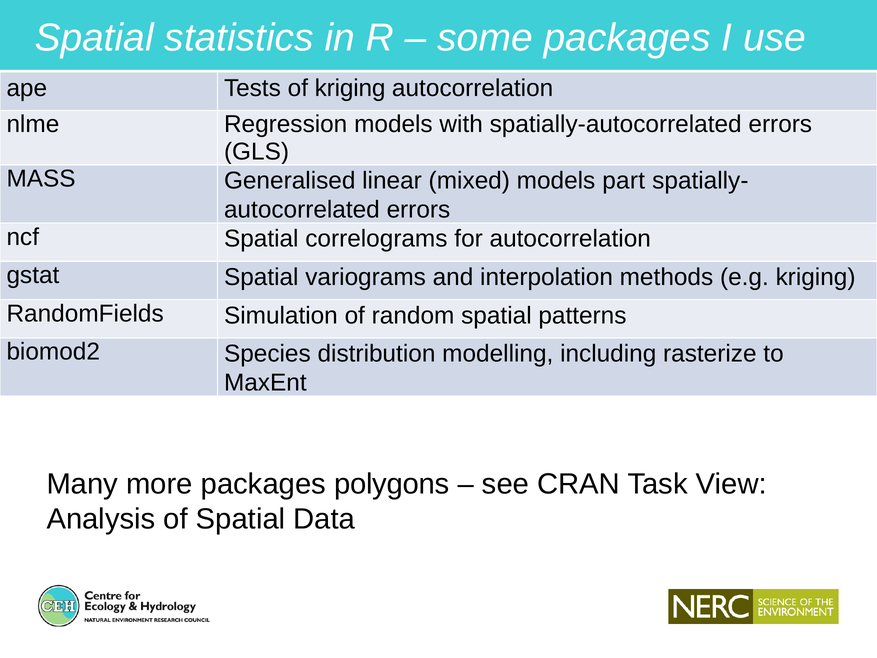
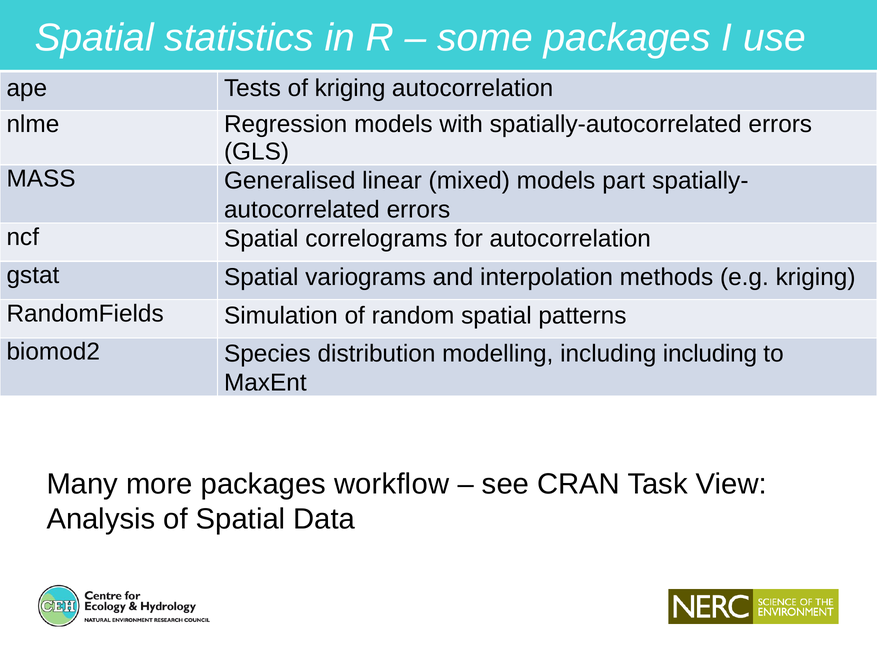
including rasterize: rasterize -> including (710, 354)
polygons: polygons -> workflow (392, 484)
